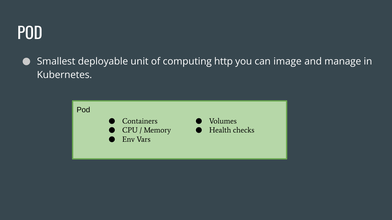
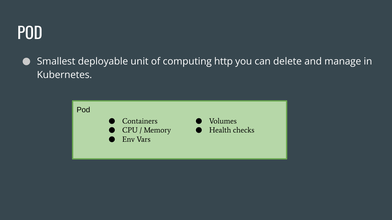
image: image -> delete (288, 62)
